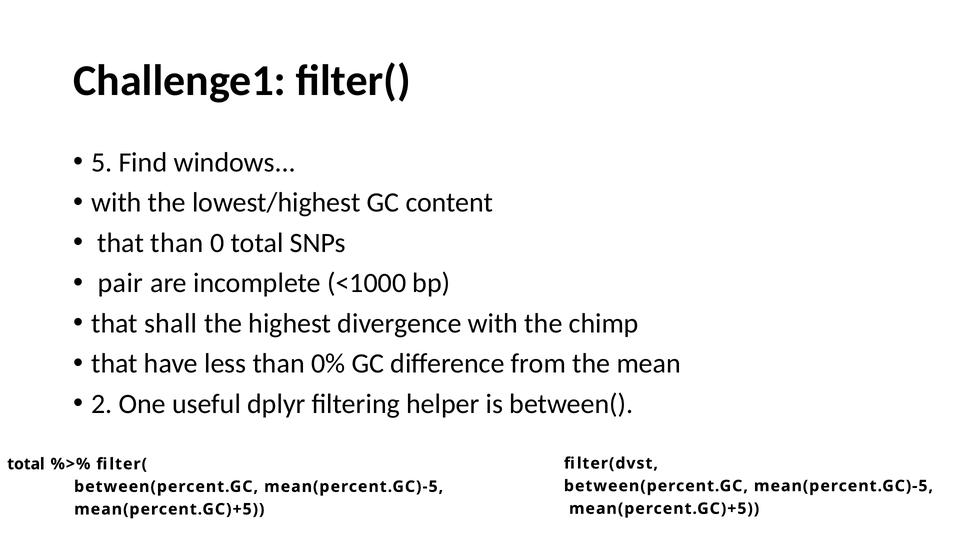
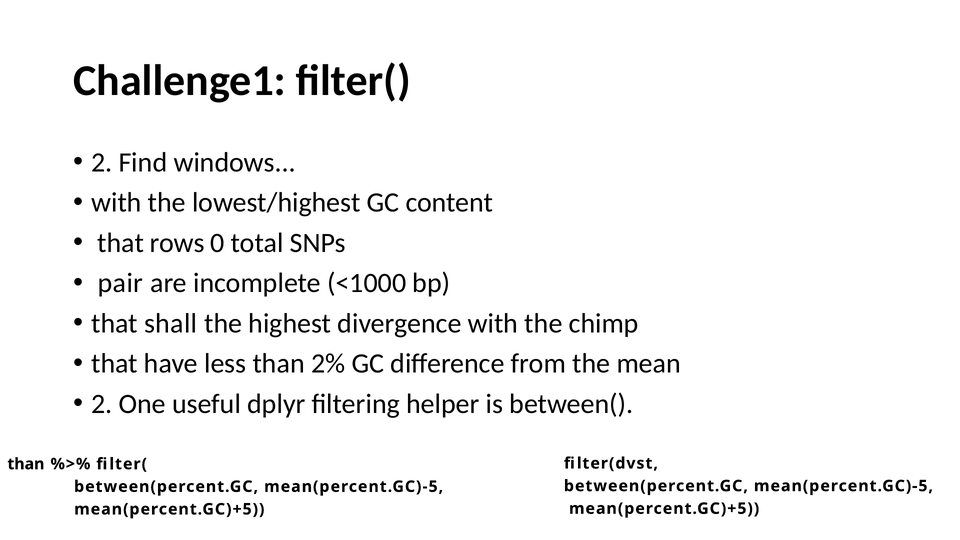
5: 5 -> 2 (102, 162)
that than: than -> rows (177, 243)
0%: 0% -> 2% (328, 364)
total: total -> than (26, 464)
